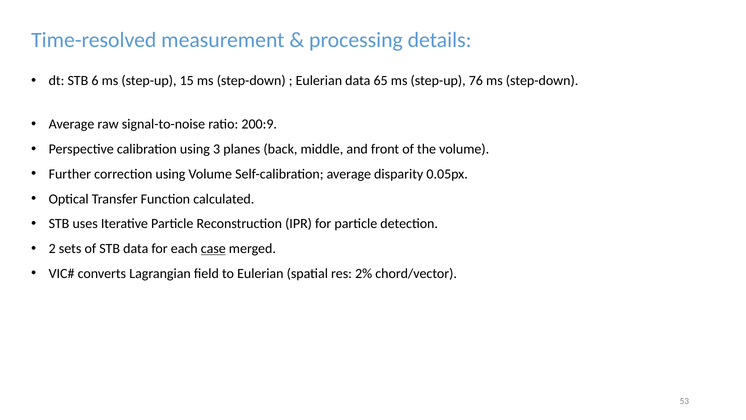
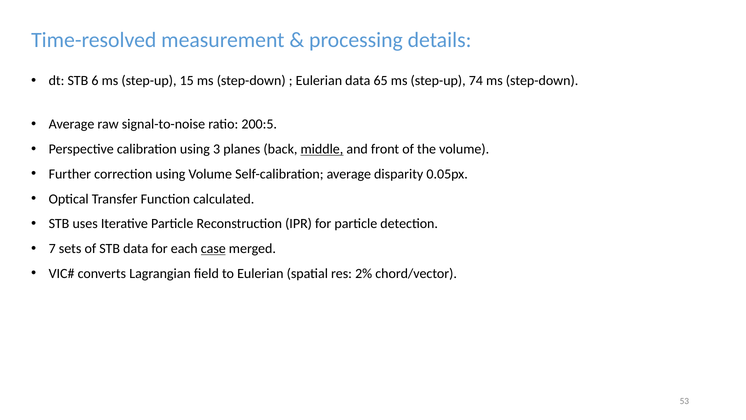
76: 76 -> 74 (476, 81)
200:9: 200:9 -> 200:5 (259, 124)
middle underline: none -> present (322, 149)
2: 2 -> 7 (52, 249)
